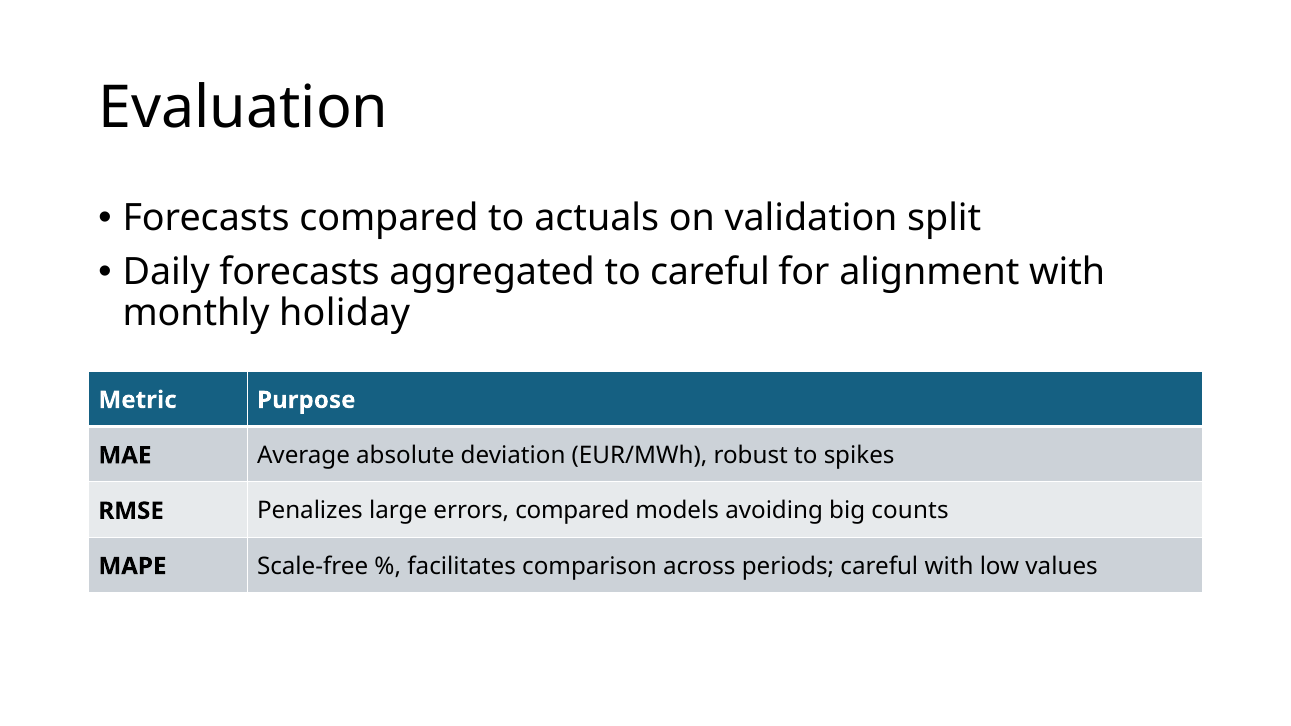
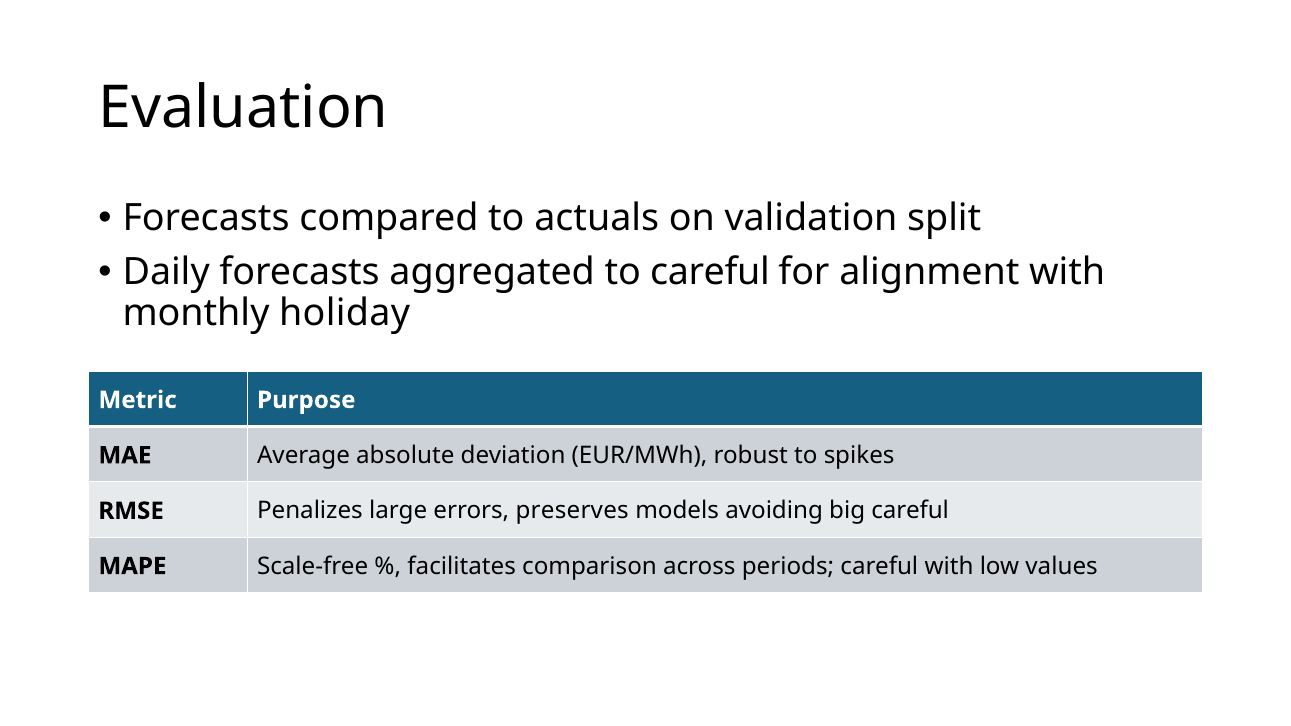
errors compared: compared -> preserves (572, 511)
big counts: counts -> careful (910, 511)
